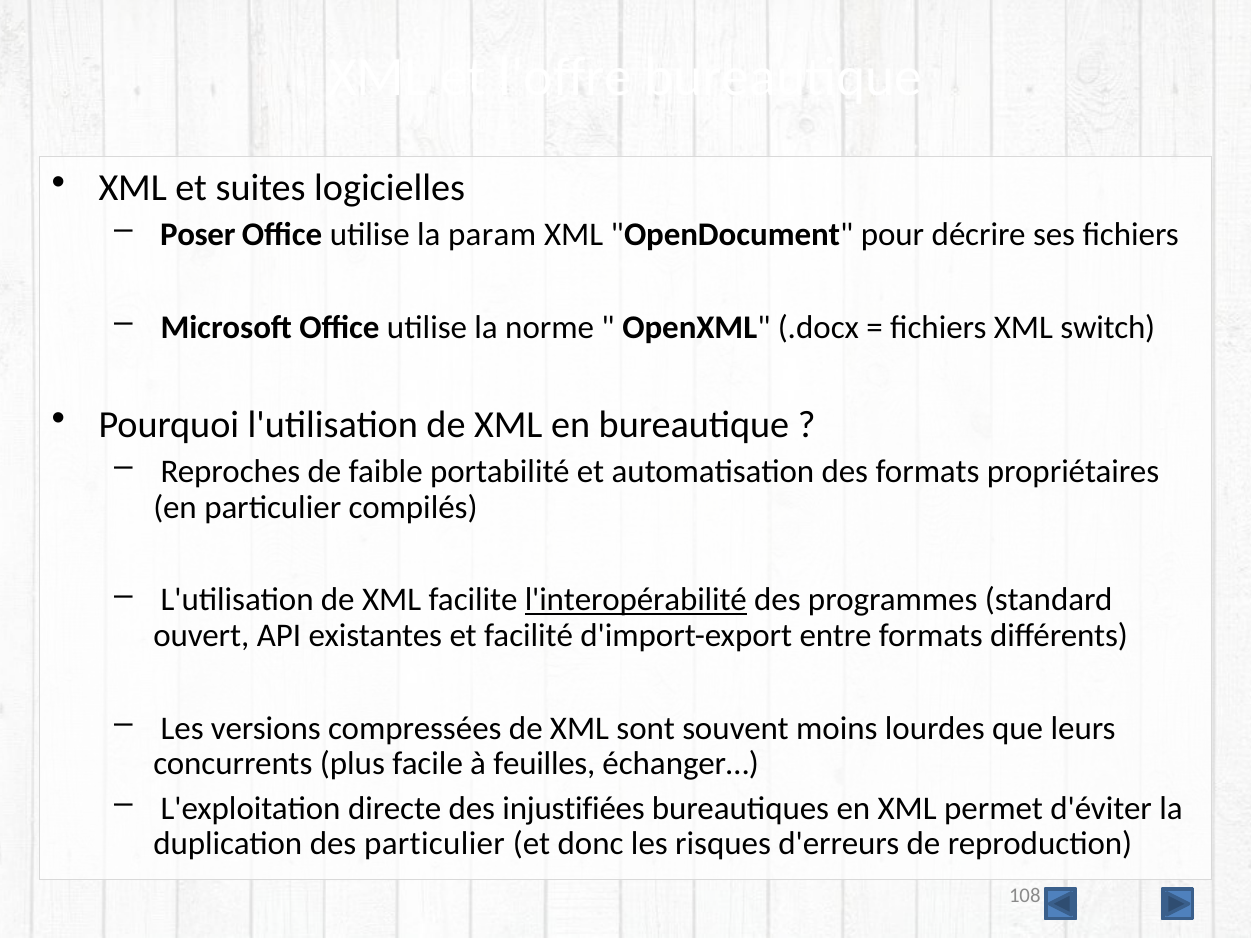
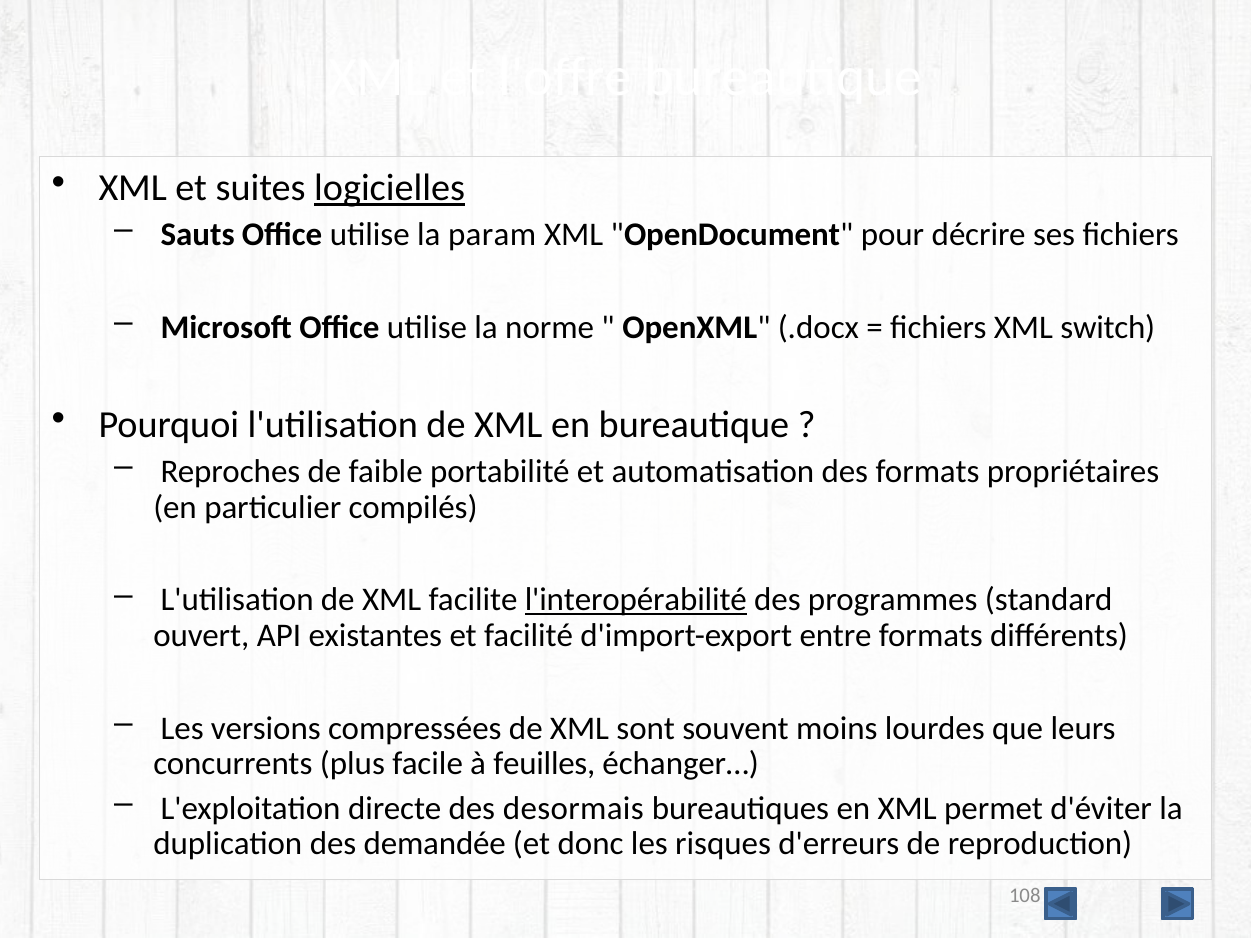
logicielles underline: none -> present (390, 188)
Poser: Poser -> Sauts (198, 235)
injustifiées: injustifiées -> desormais (573, 809)
des particulier: particulier -> demandée (435, 844)
